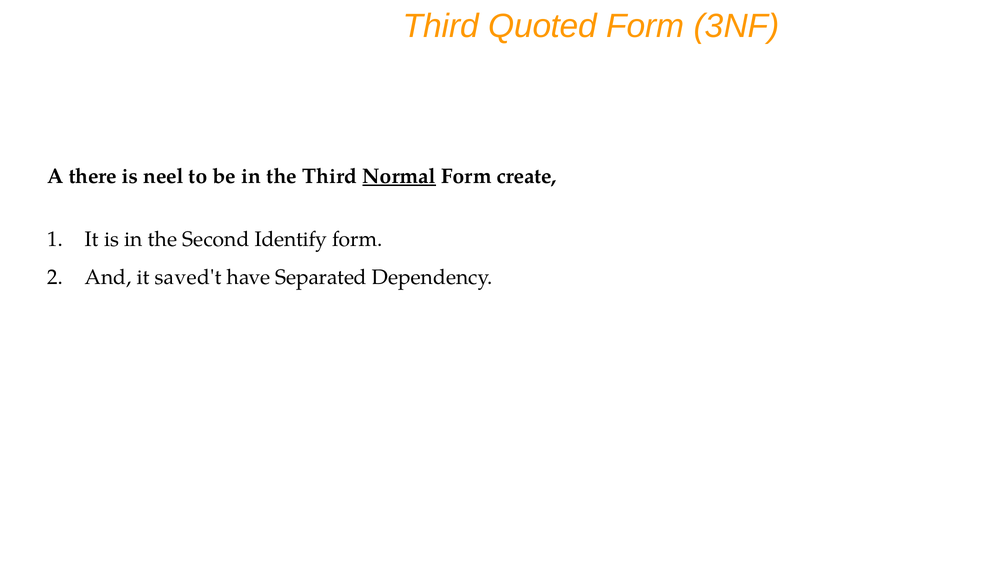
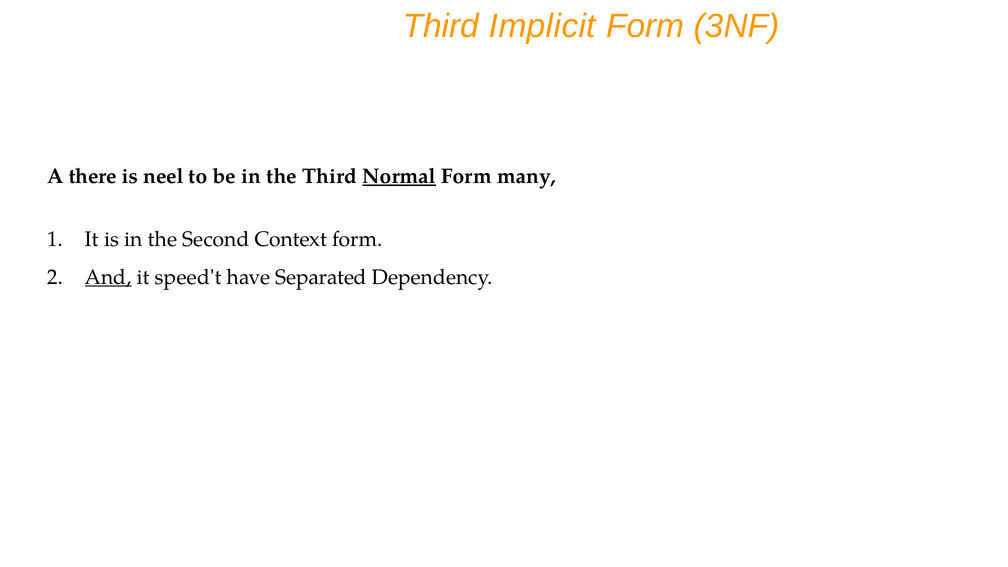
Quoted: Quoted -> Implicit (542, 26)
create: create -> many (527, 176)
Identify: Identify -> Context (291, 239)
And underline: none -> present (108, 277)
saved't: saved't -> speed't (188, 277)
